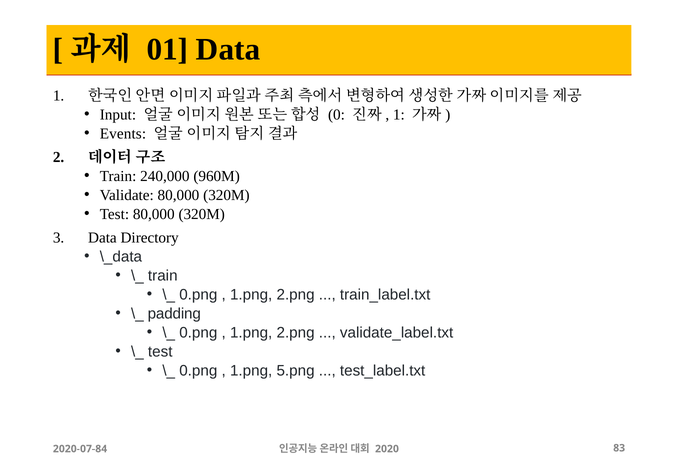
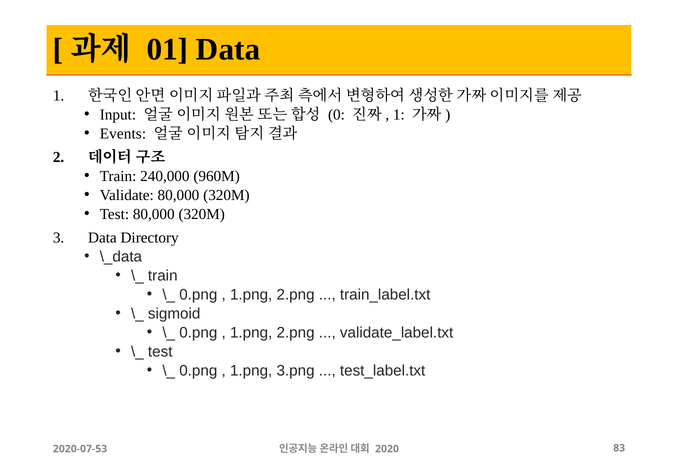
padding: padding -> sigmoid (174, 313)
5.png: 5.png -> 3.png (296, 370)
2020-07-84: 2020-07-84 -> 2020-07-53 (80, 448)
